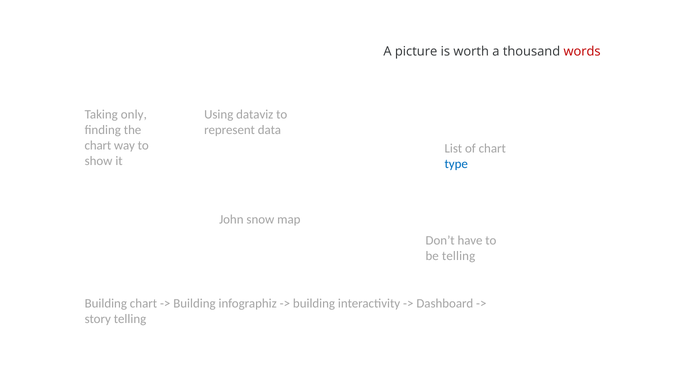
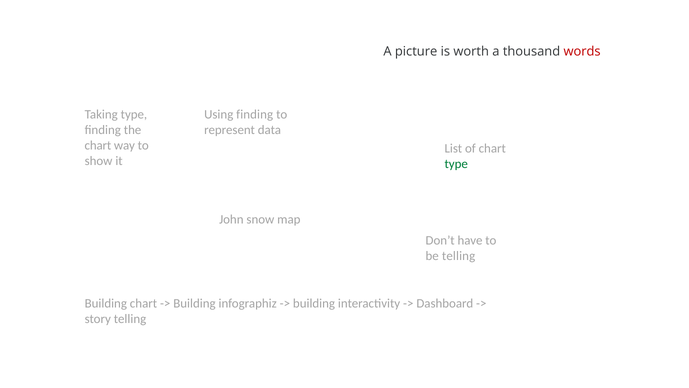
Taking only: only -> type (134, 114)
Using dataviz: dataviz -> finding (255, 114)
type colour: blue -> green (456, 164)
